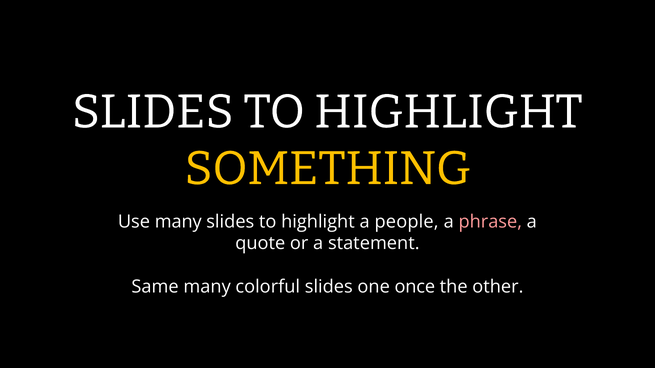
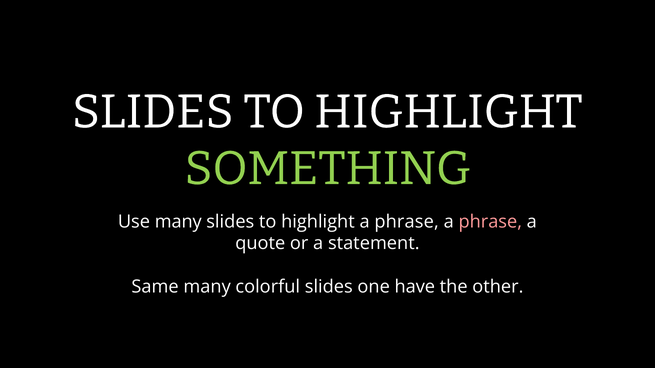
SOMETHING colour: yellow -> light green (328, 169)
highlight a people: people -> phrase (407, 222)
once: once -> have (415, 287)
